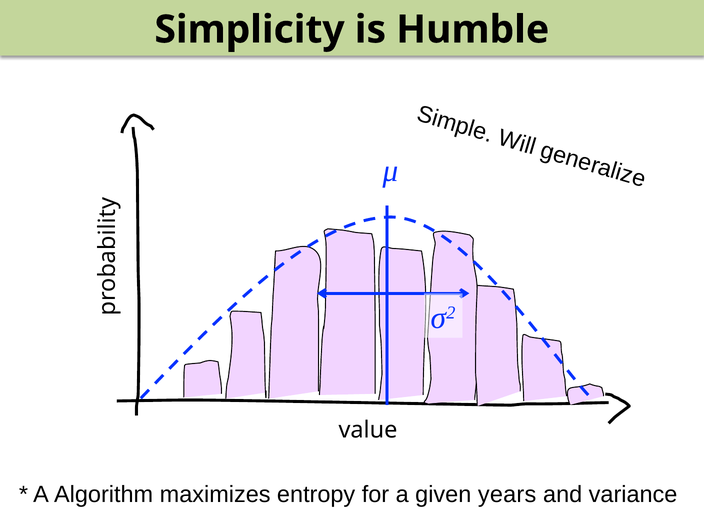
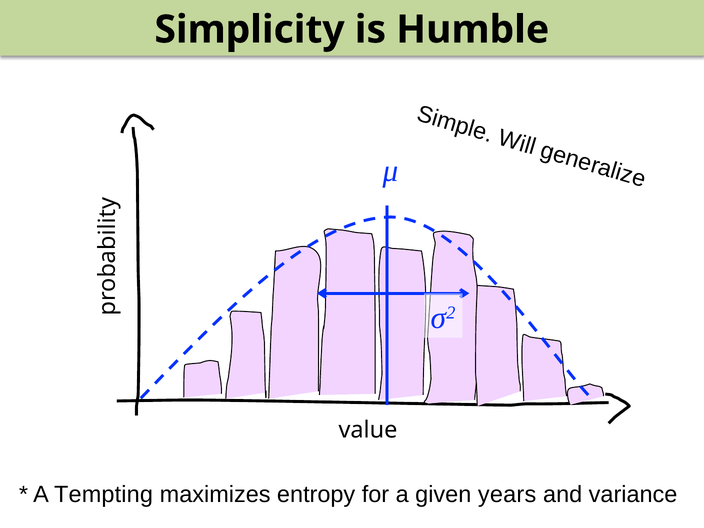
Algorithm: Algorithm -> Tempting (104, 494)
